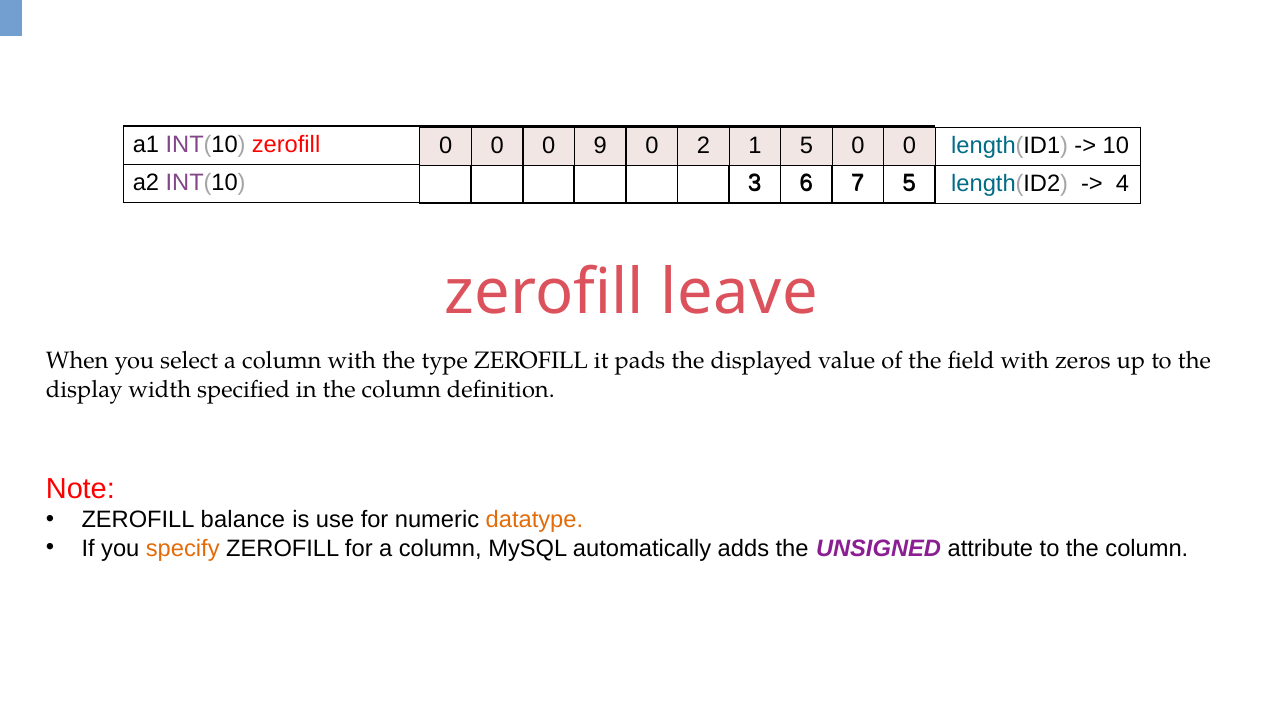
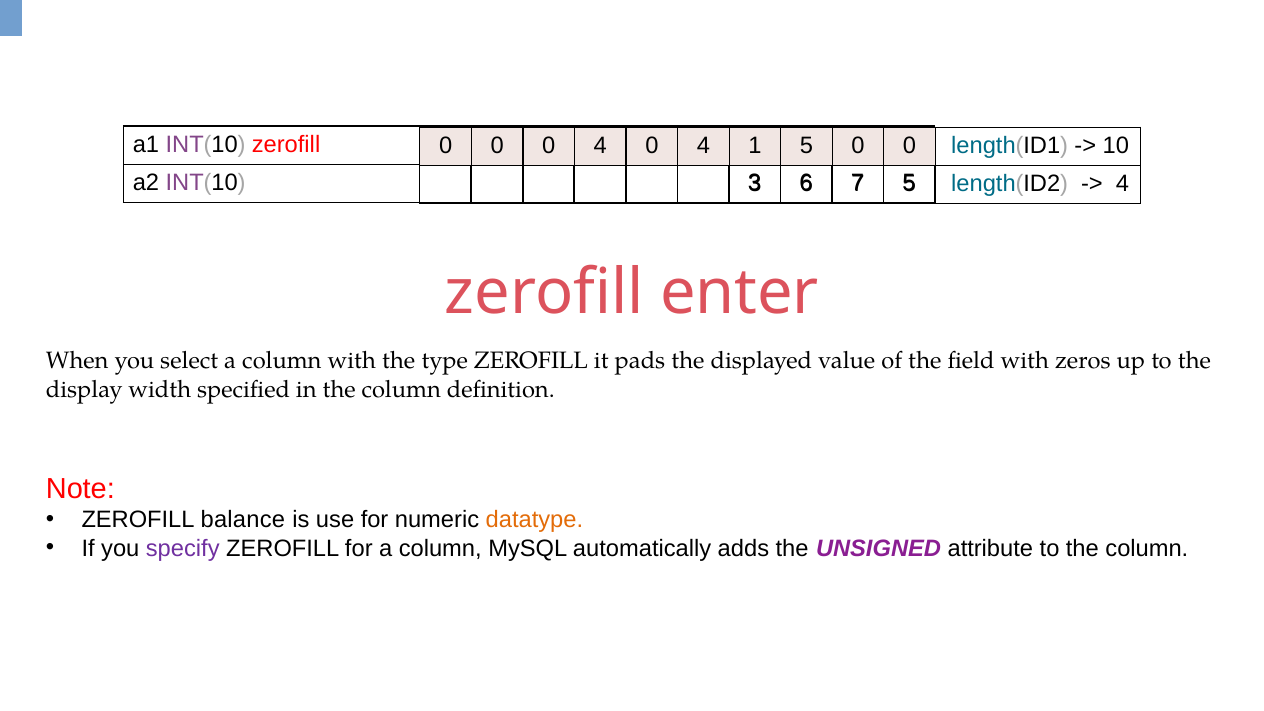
0 0 9: 9 -> 4 (600, 145)
2: 2 -> 4 (703, 145)
leave: leave -> enter (739, 293)
specify colour: orange -> purple (183, 548)
